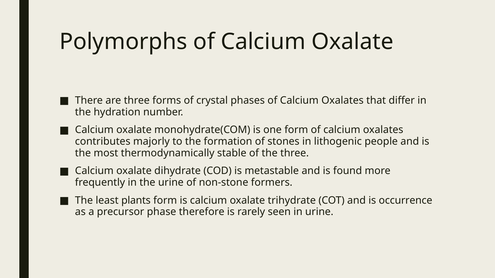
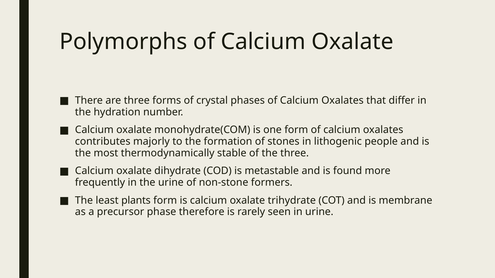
occurrence: occurrence -> membrane (406, 201)
